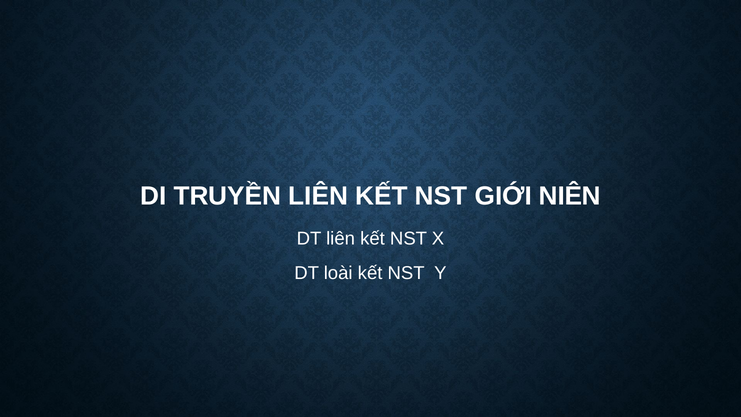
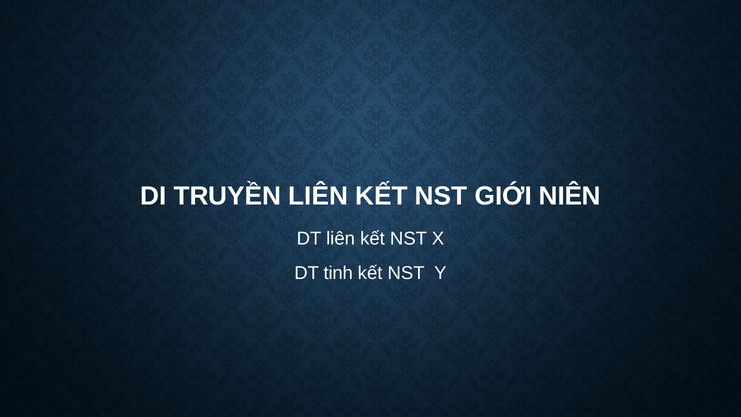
loài: loài -> tinh (338, 273)
